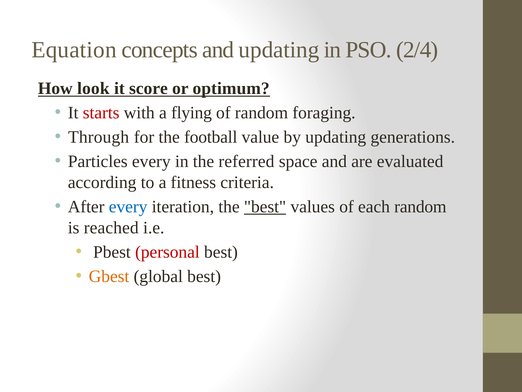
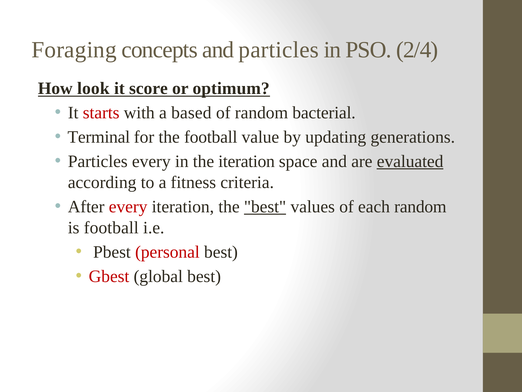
Equation: Equation -> Foraging (74, 50)
and updating: updating -> particles (279, 50)
flying: flying -> based (191, 113)
foraging: foraging -> bacterial (324, 113)
Through: Through -> Terminal (99, 137)
the referred: referred -> iteration (247, 161)
evaluated underline: none -> present (410, 161)
every colour: blue -> red (128, 207)
is reached: reached -> football (111, 227)
Gbest colour: orange -> red (109, 276)
